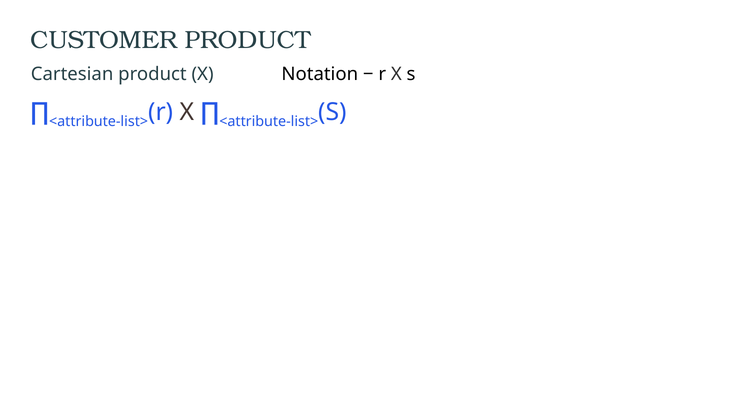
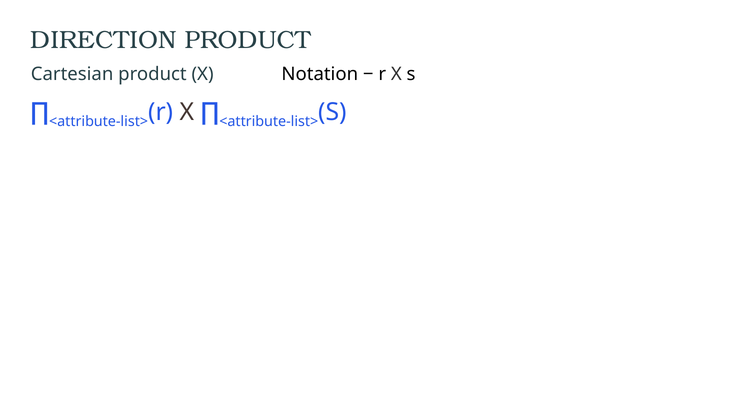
CUSTOMER: CUSTOMER -> DIRECTION (104, 40)
